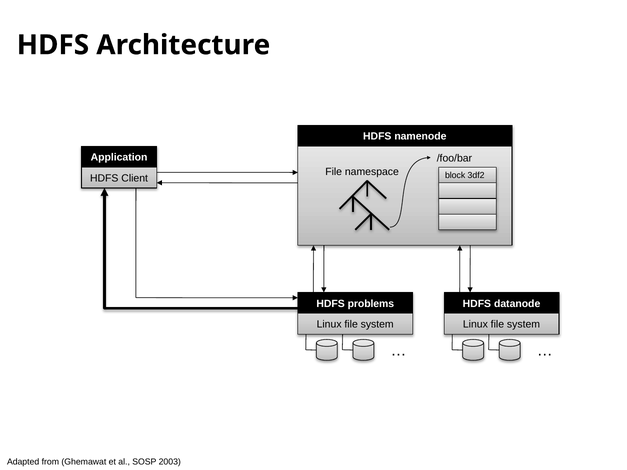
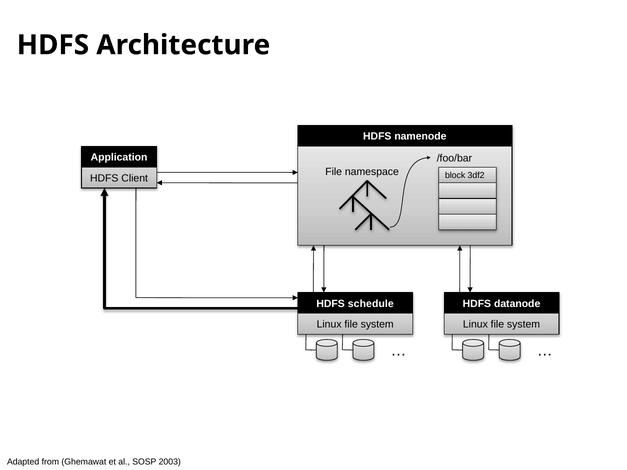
problems: problems -> schedule (371, 304)
